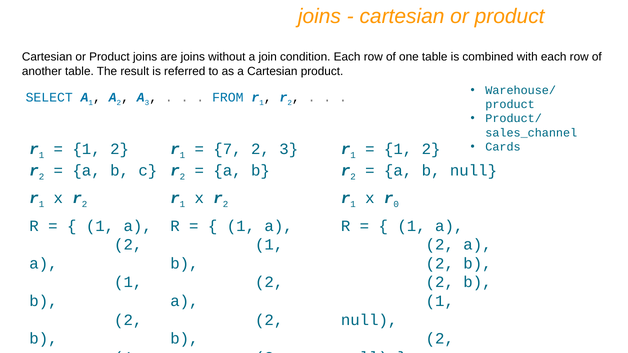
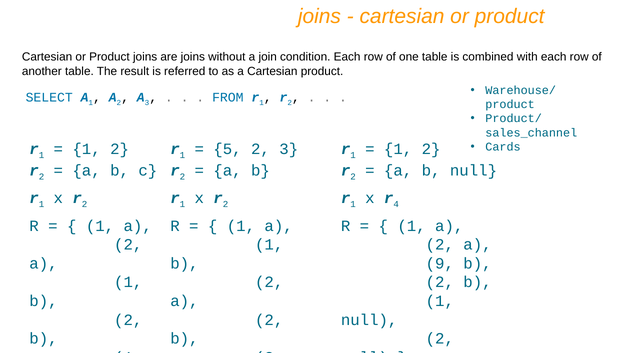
7: 7 -> 5 (228, 149)
r 0: 0 -> 4 (396, 204)
2: 2 -> 9 (440, 264)
